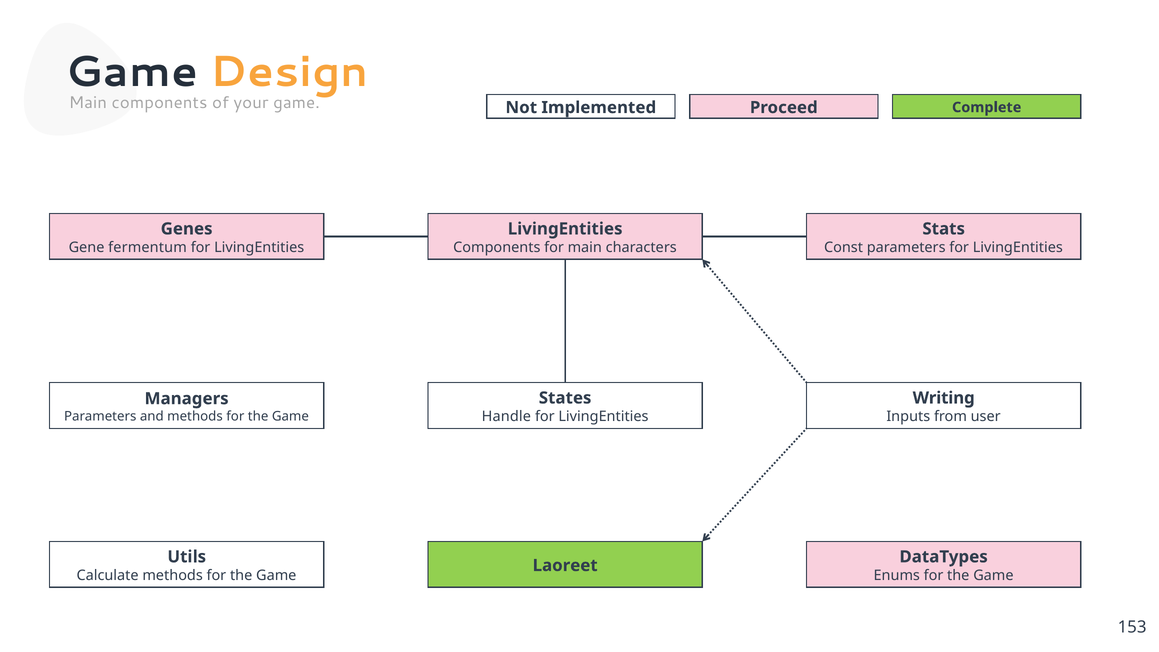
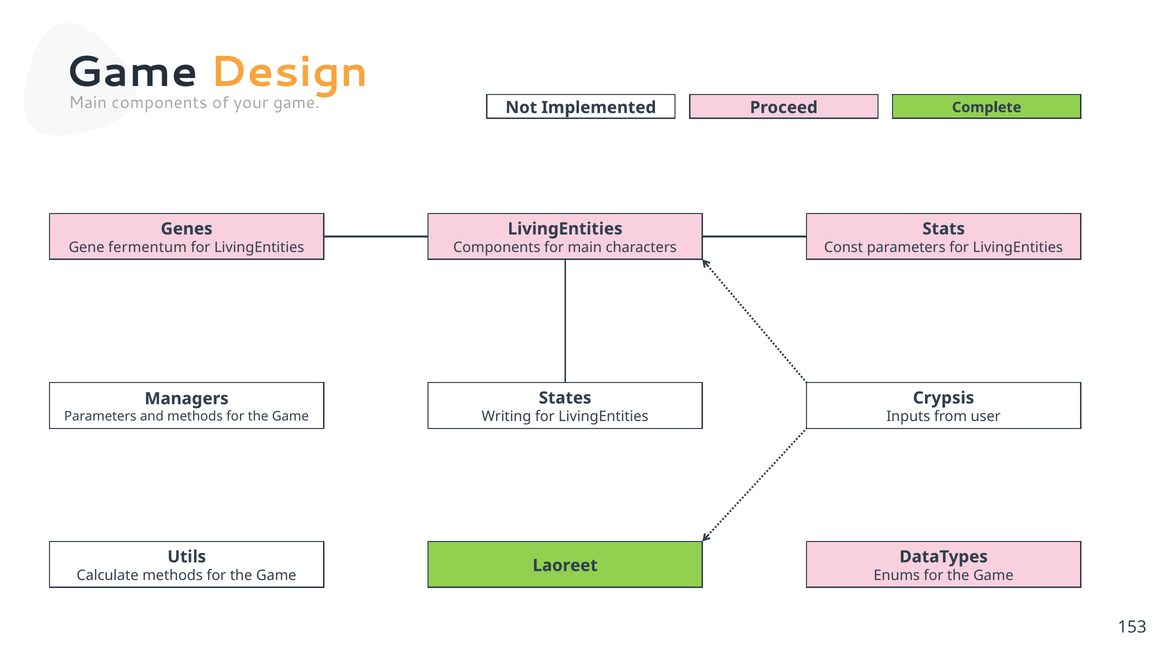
Writing: Writing -> Crypsis (944, 398)
Handle: Handle -> Writing (506, 417)
